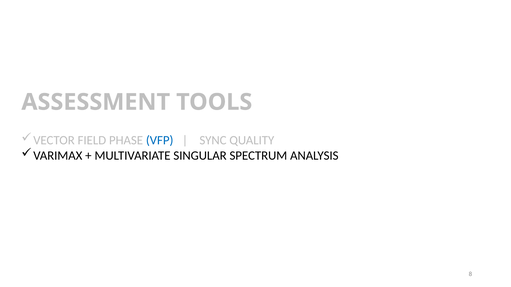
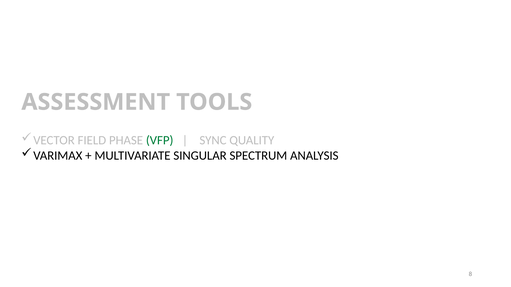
VFP colour: blue -> green (160, 141)
